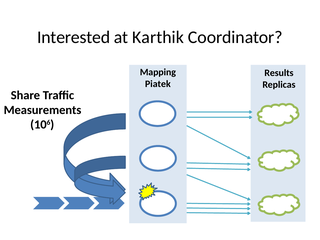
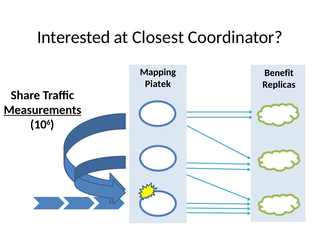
Karthik: Karthik -> Closest (158, 37)
Results: Results -> Benefit (279, 73)
Measurements underline: none -> present (42, 110)
